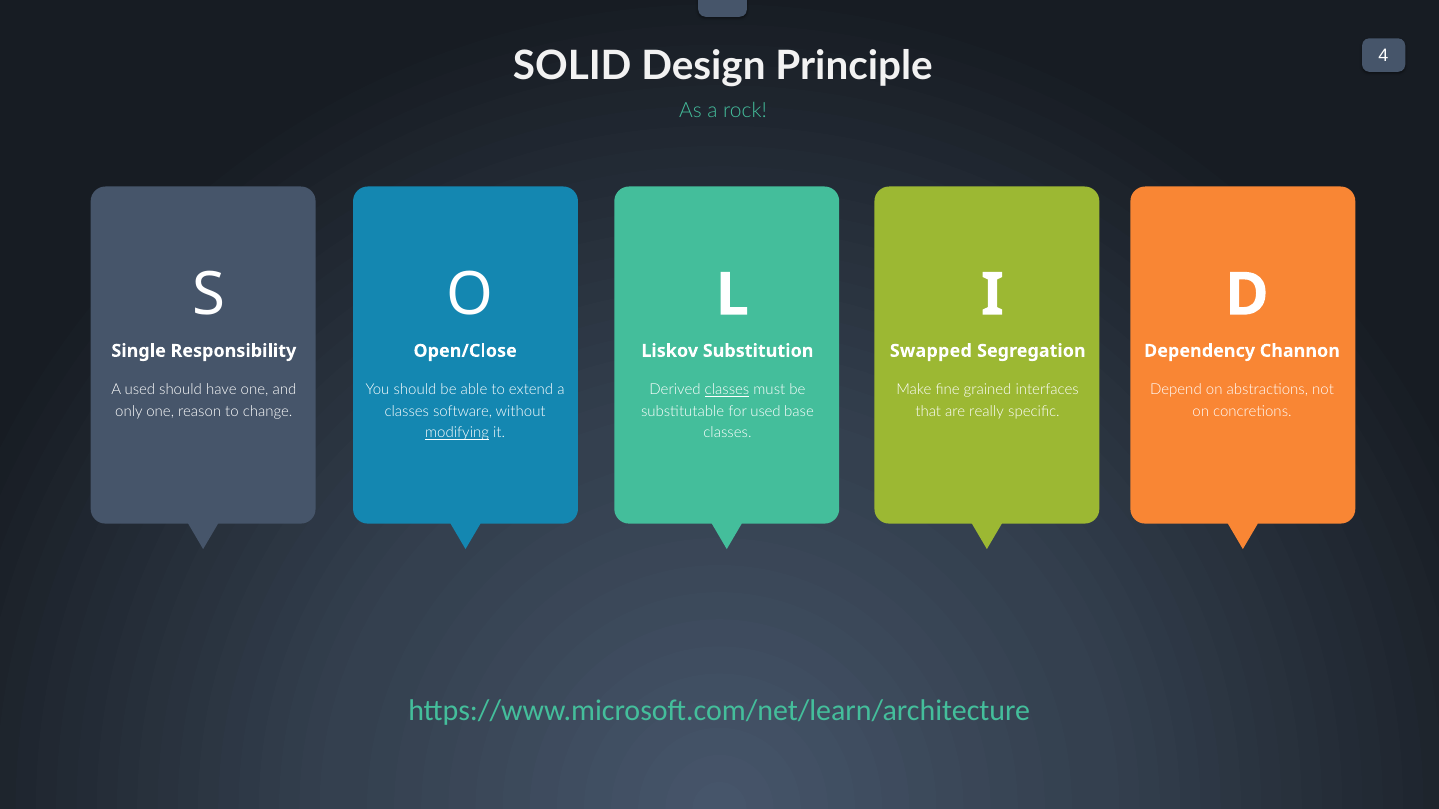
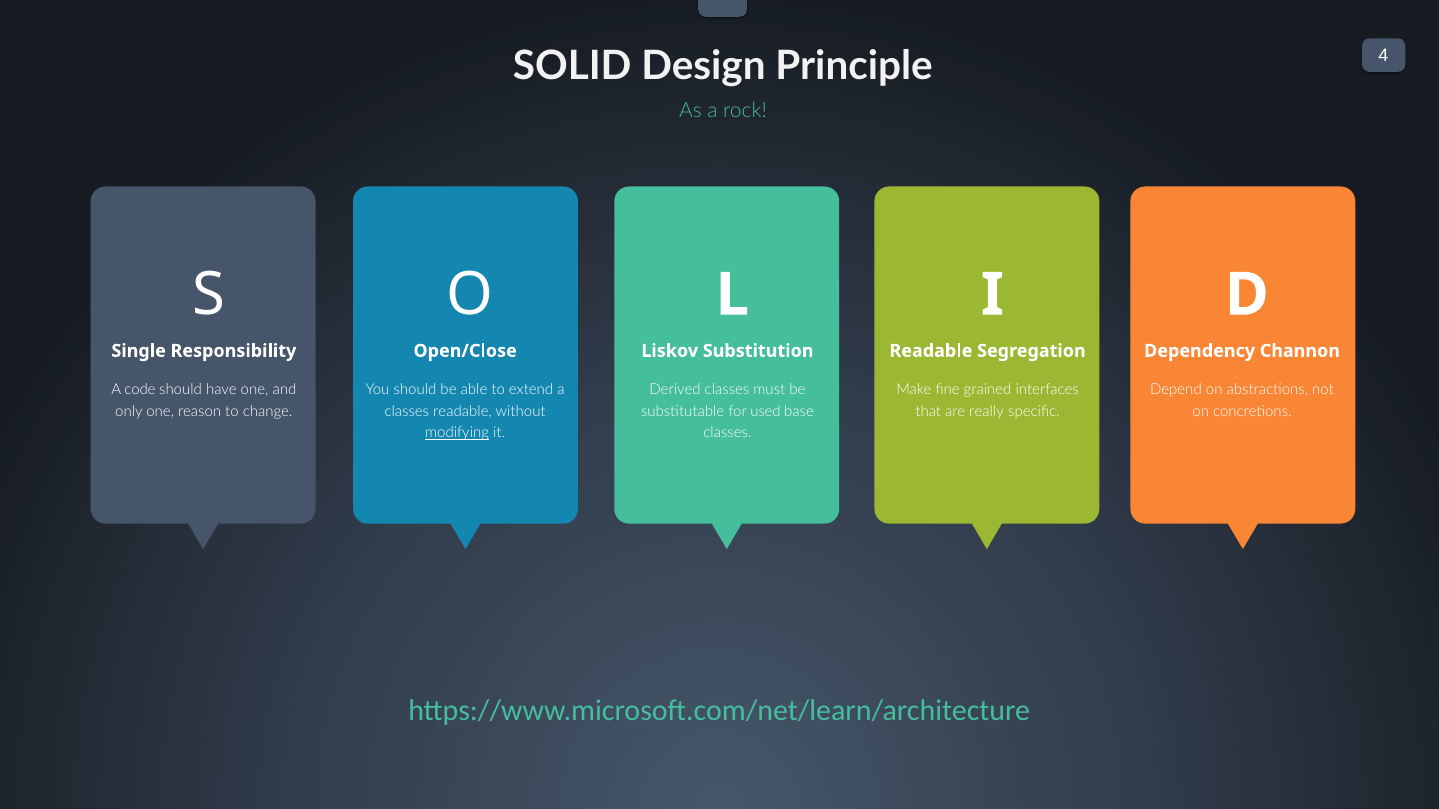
Swapped: Swapped -> Readable (931, 351)
A used: used -> code (140, 390)
classes underline: present -> none (727, 390)
classes software: software -> readable (463, 411)
